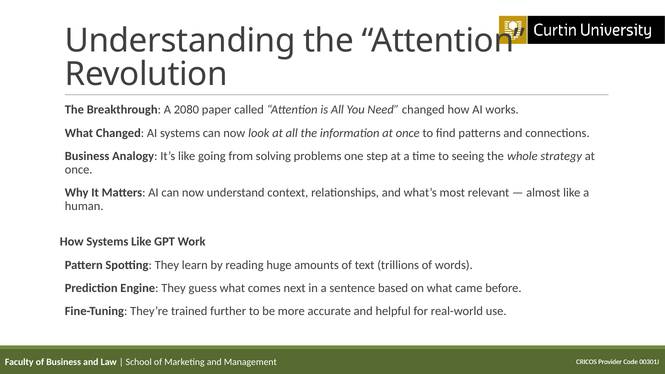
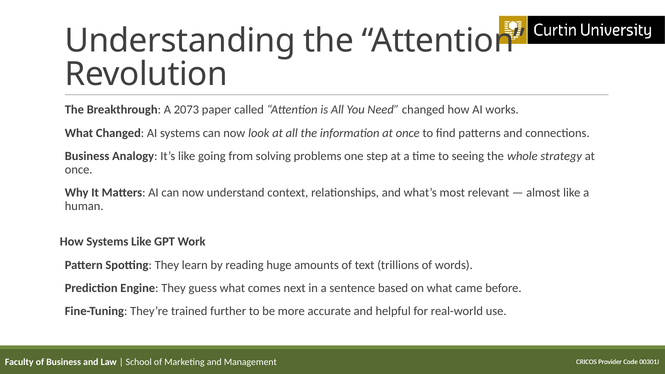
2080: 2080 -> 2073 (186, 110)
